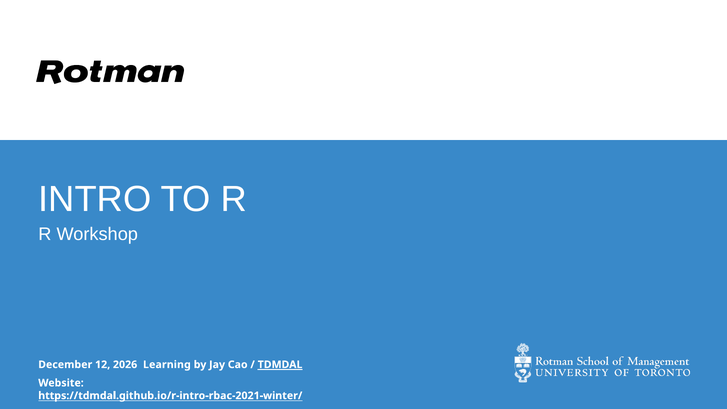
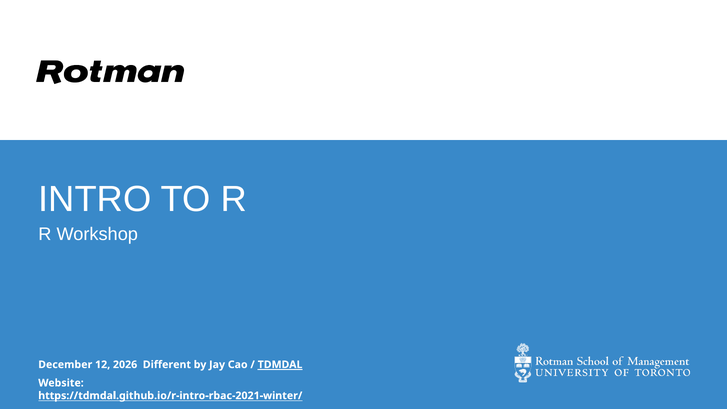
Learning: Learning -> Different (167, 365)
